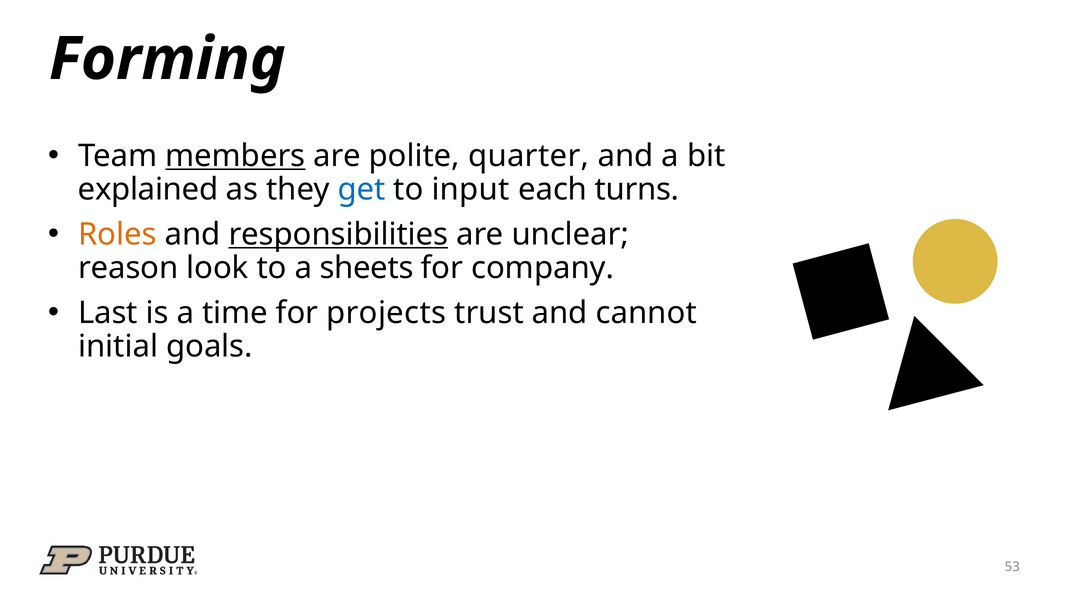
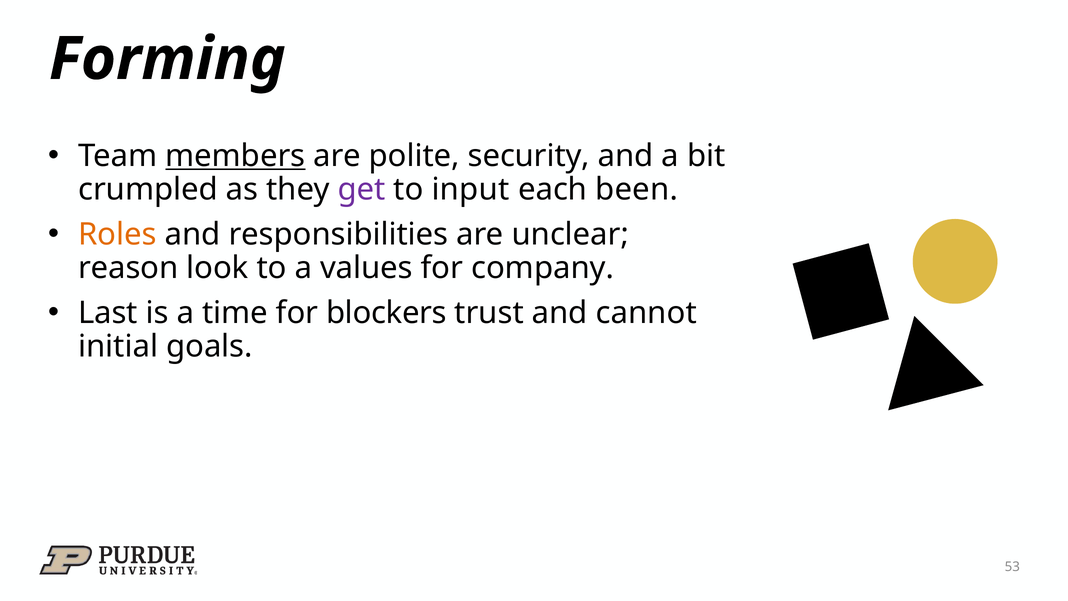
quarter: quarter -> security (529, 156)
explained: explained -> crumpled (148, 189)
get colour: blue -> purple (362, 189)
turns: turns -> been (637, 189)
responsibilities underline: present -> none (338, 234)
sheets: sheets -> values (367, 268)
projects: projects -> blockers (386, 313)
